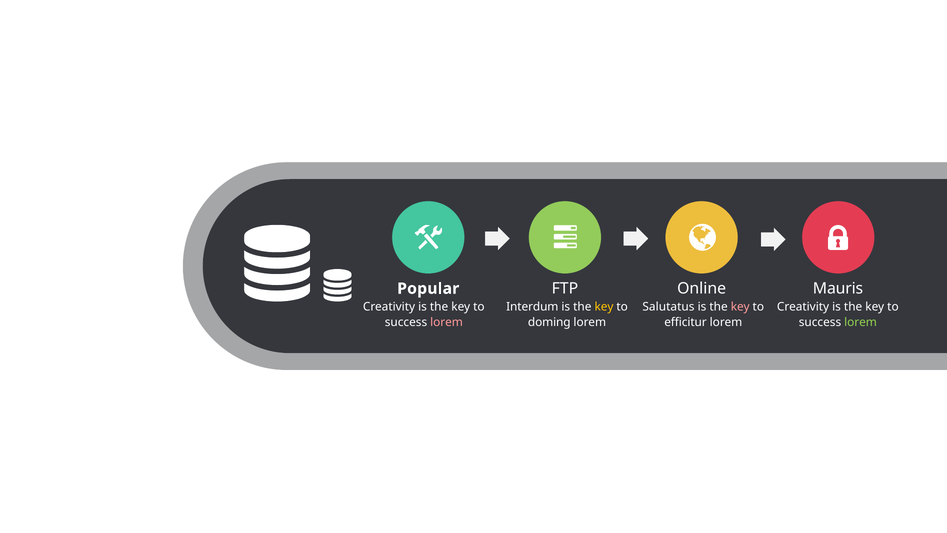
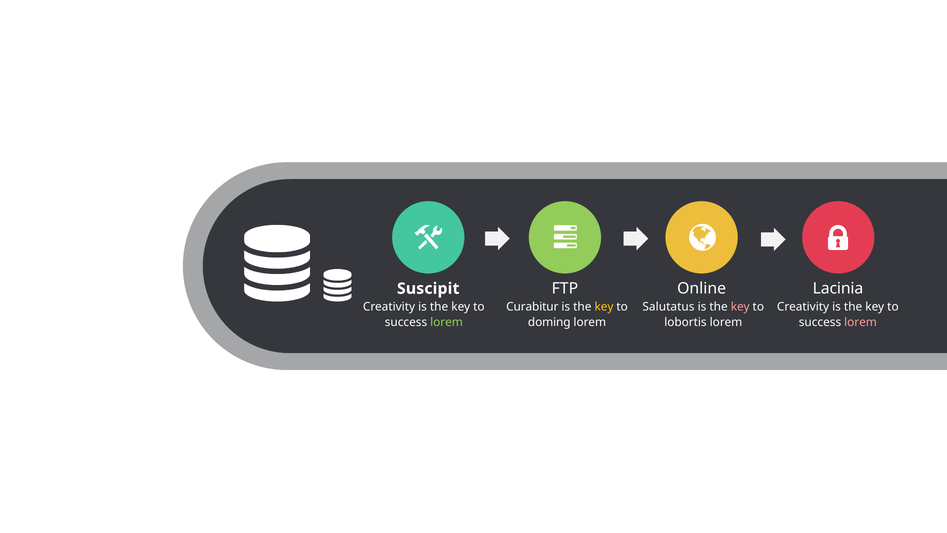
Mauris: Mauris -> Lacinia (838, 288)
Popular: Popular -> Suscipit (428, 288)
Interdum: Interdum -> Curabitur (532, 307)
lorem colour: pink -> light green (447, 322)
efficitur: efficitur -> lobortis (685, 322)
lorem colour: light green -> pink (861, 322)
